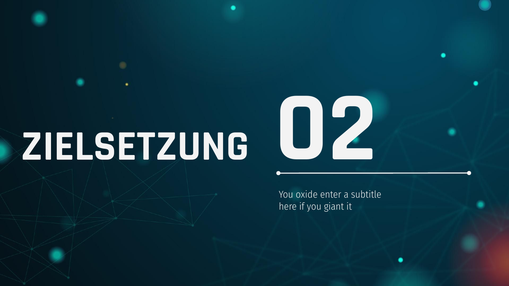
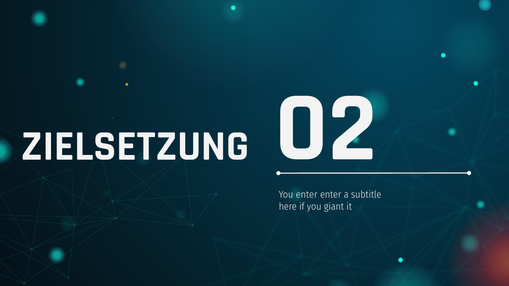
You oxide: oxide -> enter (307, 195)
